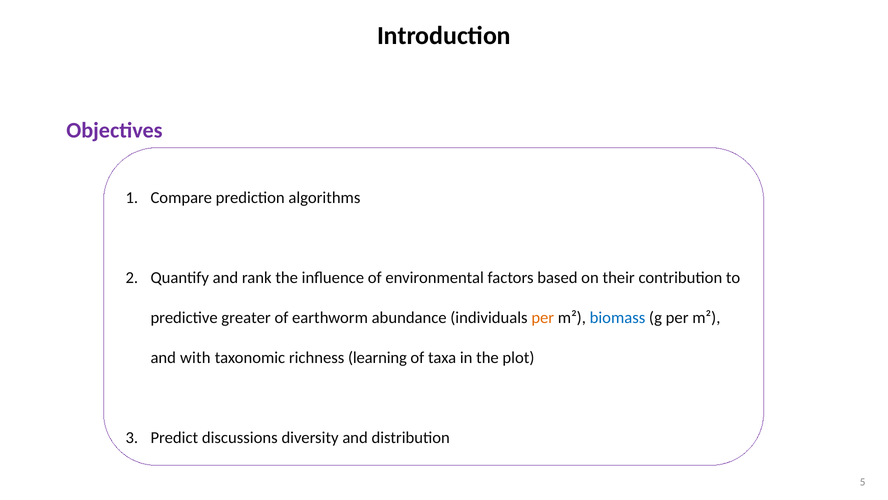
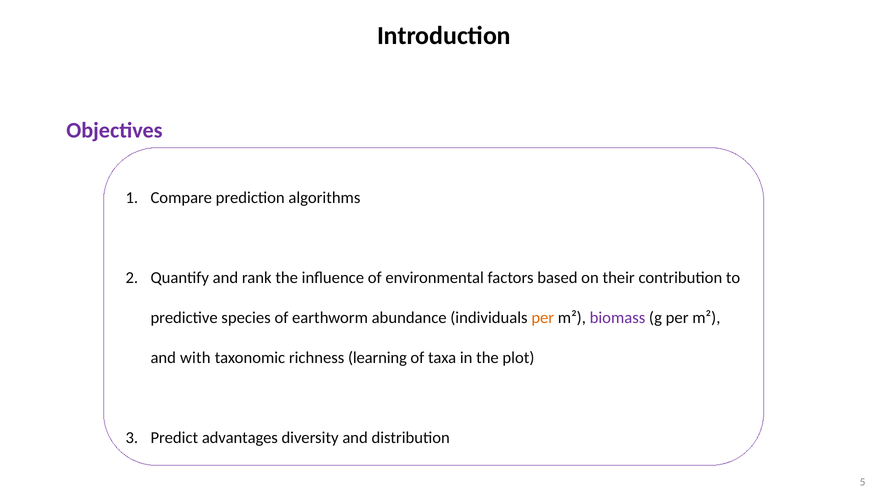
greater: greater -> species (246, 317)
biomass colour: blue -> purple (617, 317)
discussions: discussions -> advantages (240, 437)
